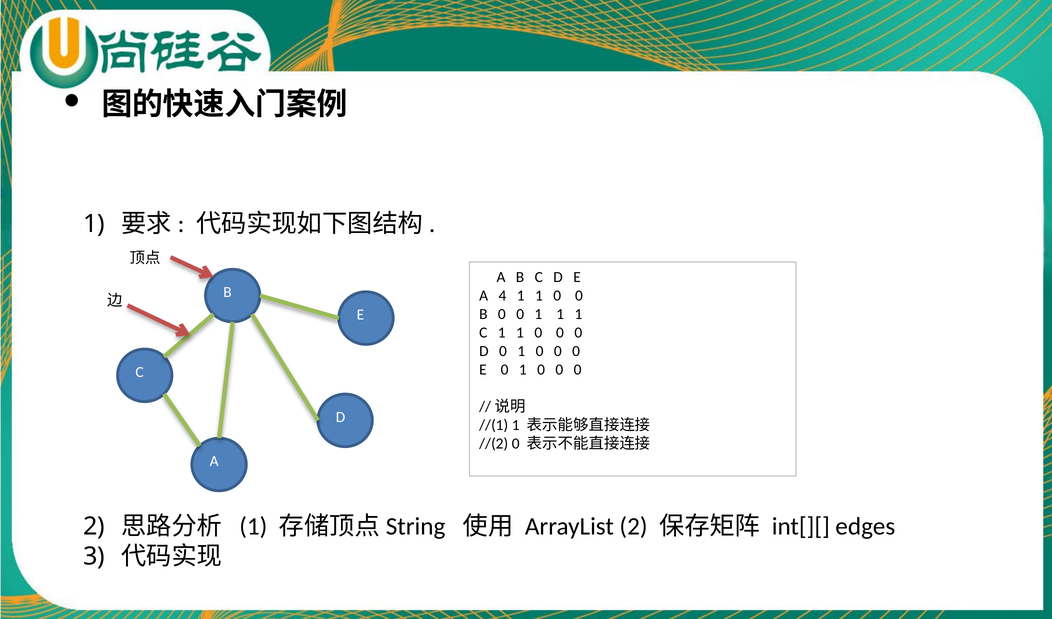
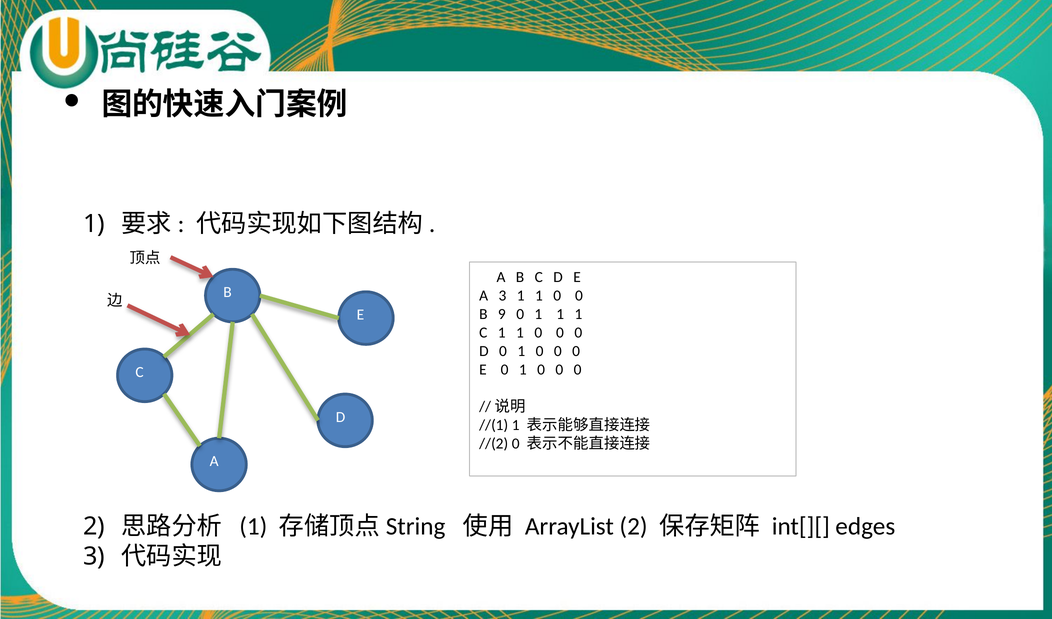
A 4: 4 -> 3 (502, 296)
B 0: 0 -> 9 (502, 314)
